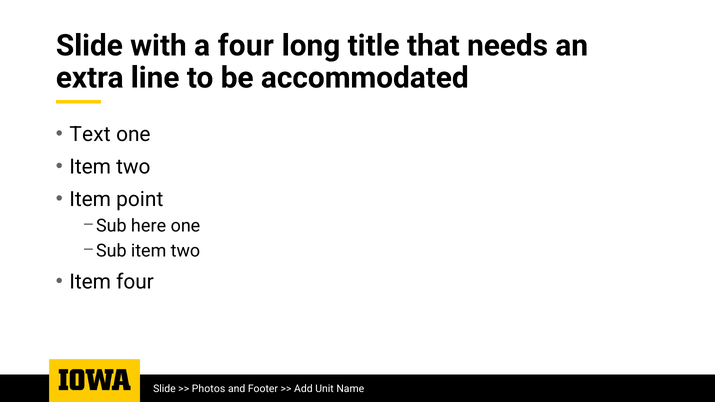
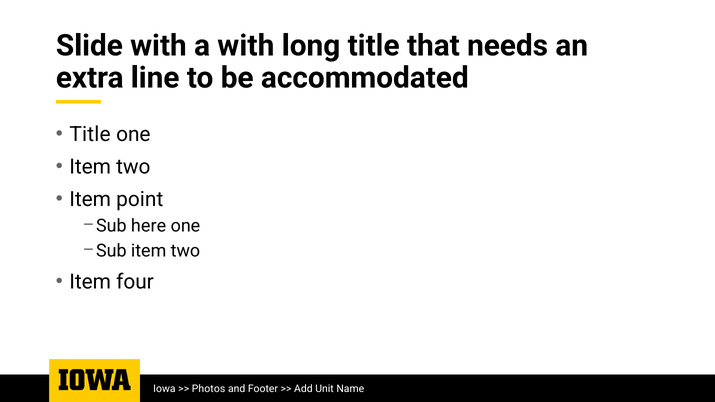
a four: four -> with (246, 46)
Text: Text -> Title (90, 134)
Slide: Slide -> Iowa (164, 389)
